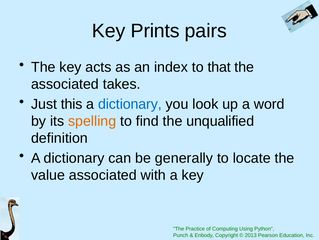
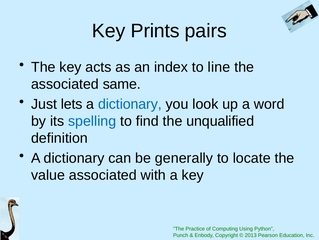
that: that -> line (219, 67)
takes: takes -> same (122, 84)
this: this -> lets (72, 104)
spelling colour: orange -> blue (92, 121)
